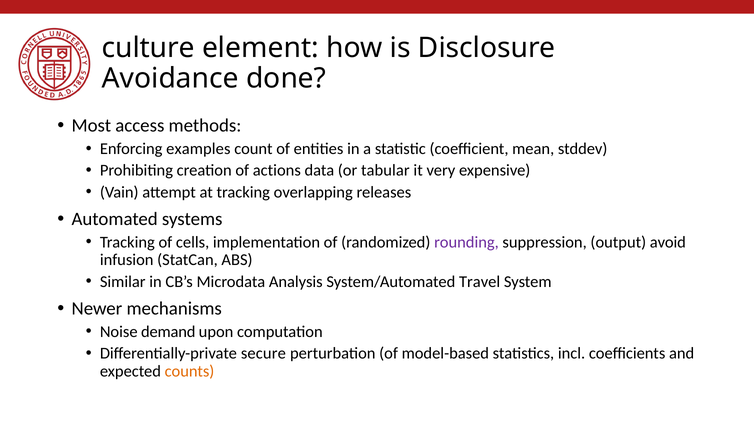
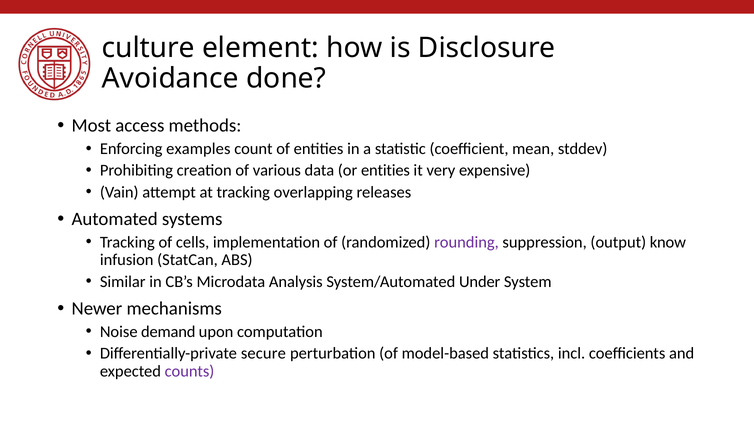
actions: actions -> various (277, 171)
or tabular: tabular -> entities (385, 171)
avoid: avoid -> know (668, 242)
Travel: Travel -> Under (480, 282)
counts colour: orange -> purple (190, 371)
